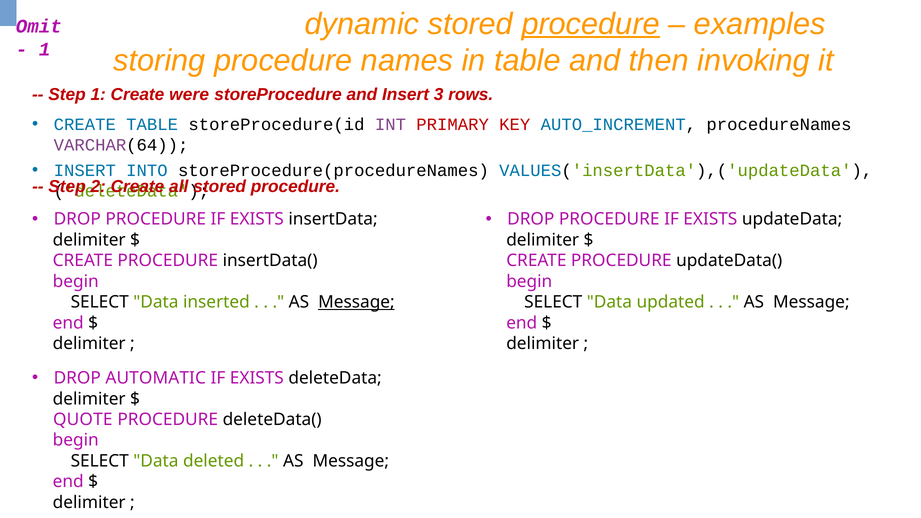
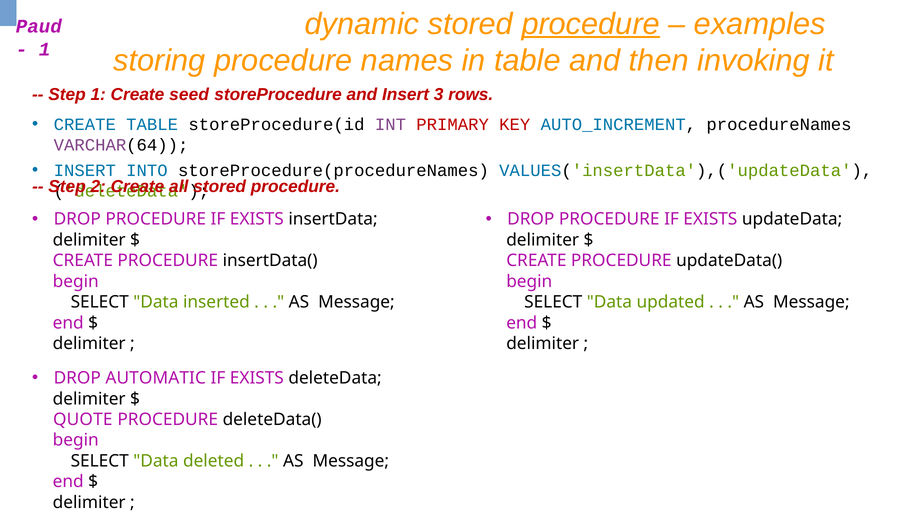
Omit: Omit -> Paud (39, 26)
were: were -> seed (189, 94)
Message underline: present -> none (356, 302)
